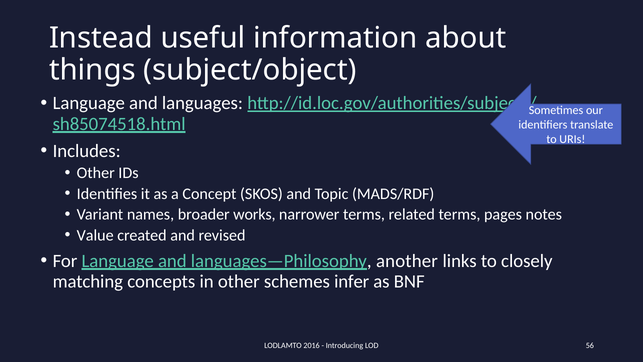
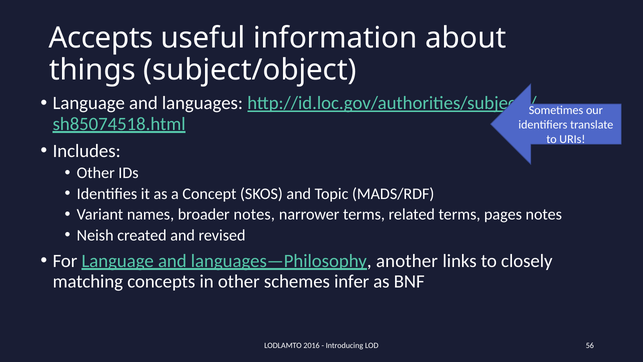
Instead: Instead -> Accepts (101, 38)
broader works: works -> notes (254, 214)
Value: Value -> Neish (95, 235)
